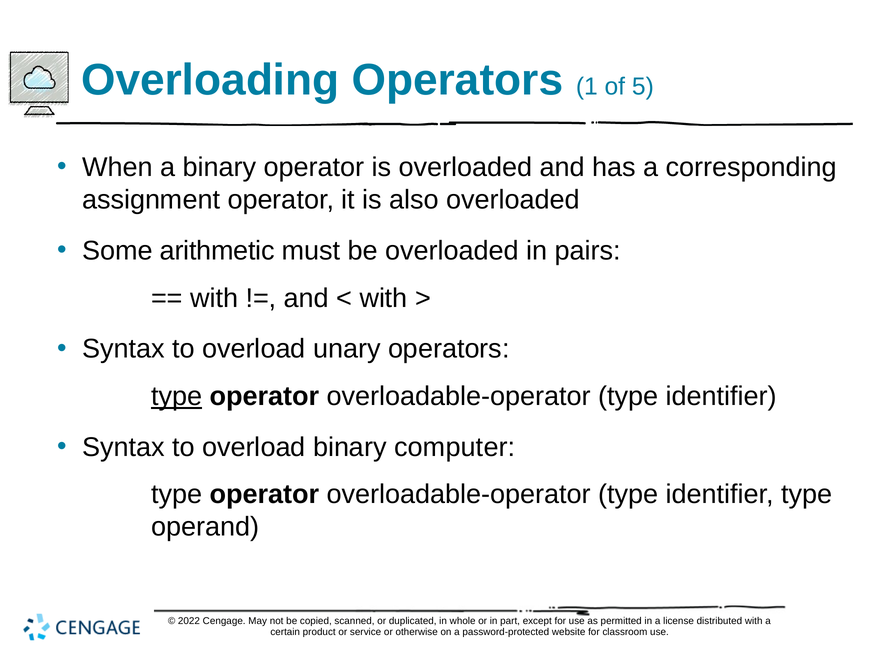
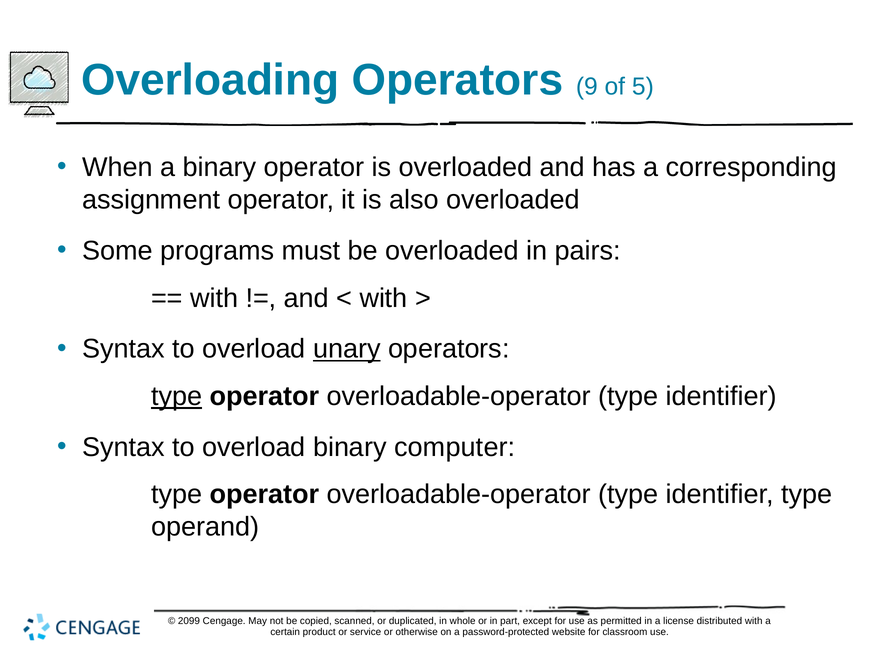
1: 1 -> 9 (587, 86)
arithmetic: arithmetic -> programs (217, 251)
unary underline: none -> present (347, 349)
2022: 2022 -> 2099 (189, 620)
